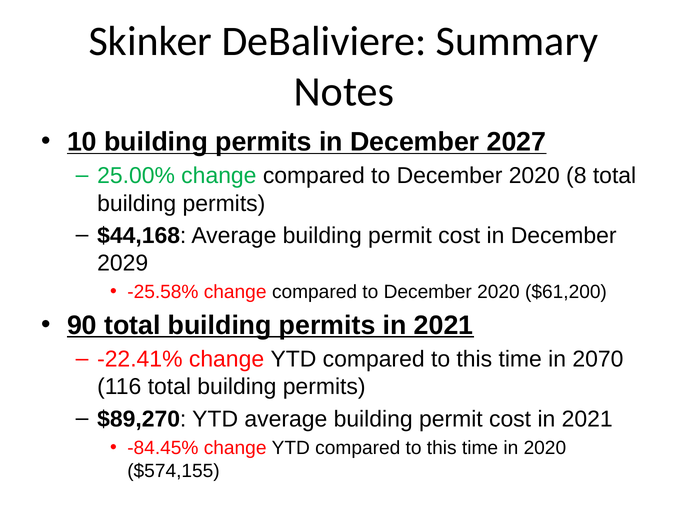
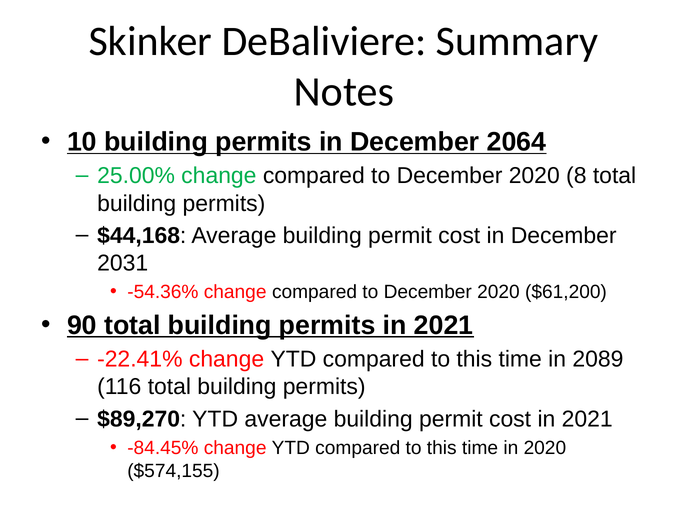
2027: 2027 -> 2064 (516, 142)
2029: 2029 -> 2031 (123, 263)
-25.58%: -25.58% -> -54.36% (163, 292)
2070: 2070 -> 2089 (598, 359)
